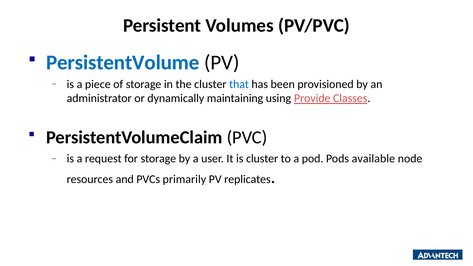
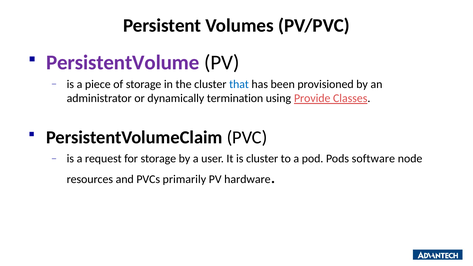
PersistentVolume colour: blue -> purple (123, 63)
maintaining: maintaining -> termination (235, 98)
available: available -> software (373, 159)
replicates: replicates -> hardware (247, 179)
